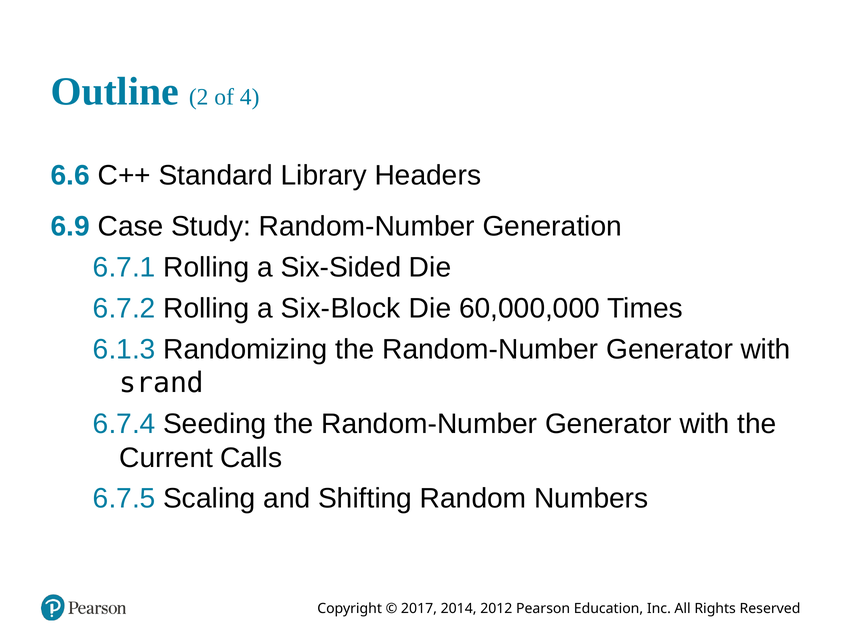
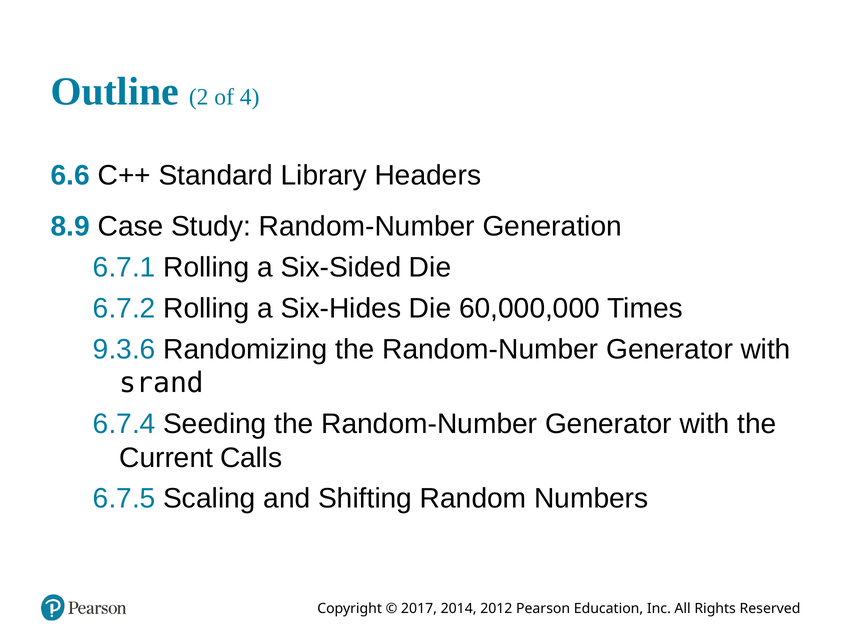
6.9: 6.9 -> 8.9 (70, 227)
Six-Block: Six-Block -> Six-Hides (341, 308)
6.1.3: 6.1.3 -> 9.3.6 (124, 349)
